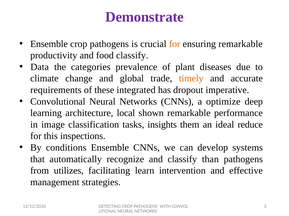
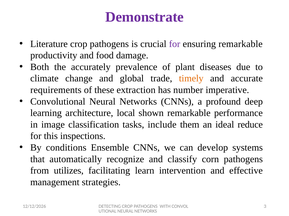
Ensemble: Ensemble -> Literature (49, 44)
for colour: orange -> purple (175, 44)
food classify: classify -> damage (132, 56)
Data: Data -> Both (40, 67)
categories: categories -> accurately (91, 67)
integrated: integrated -> extraction (136, 90)
dropout: dropout -> number (188, 90)
optimize: optimize -> profound (223, 102)
insights: insights -> include (162, 125)
than: than -> corn (210, 160)
